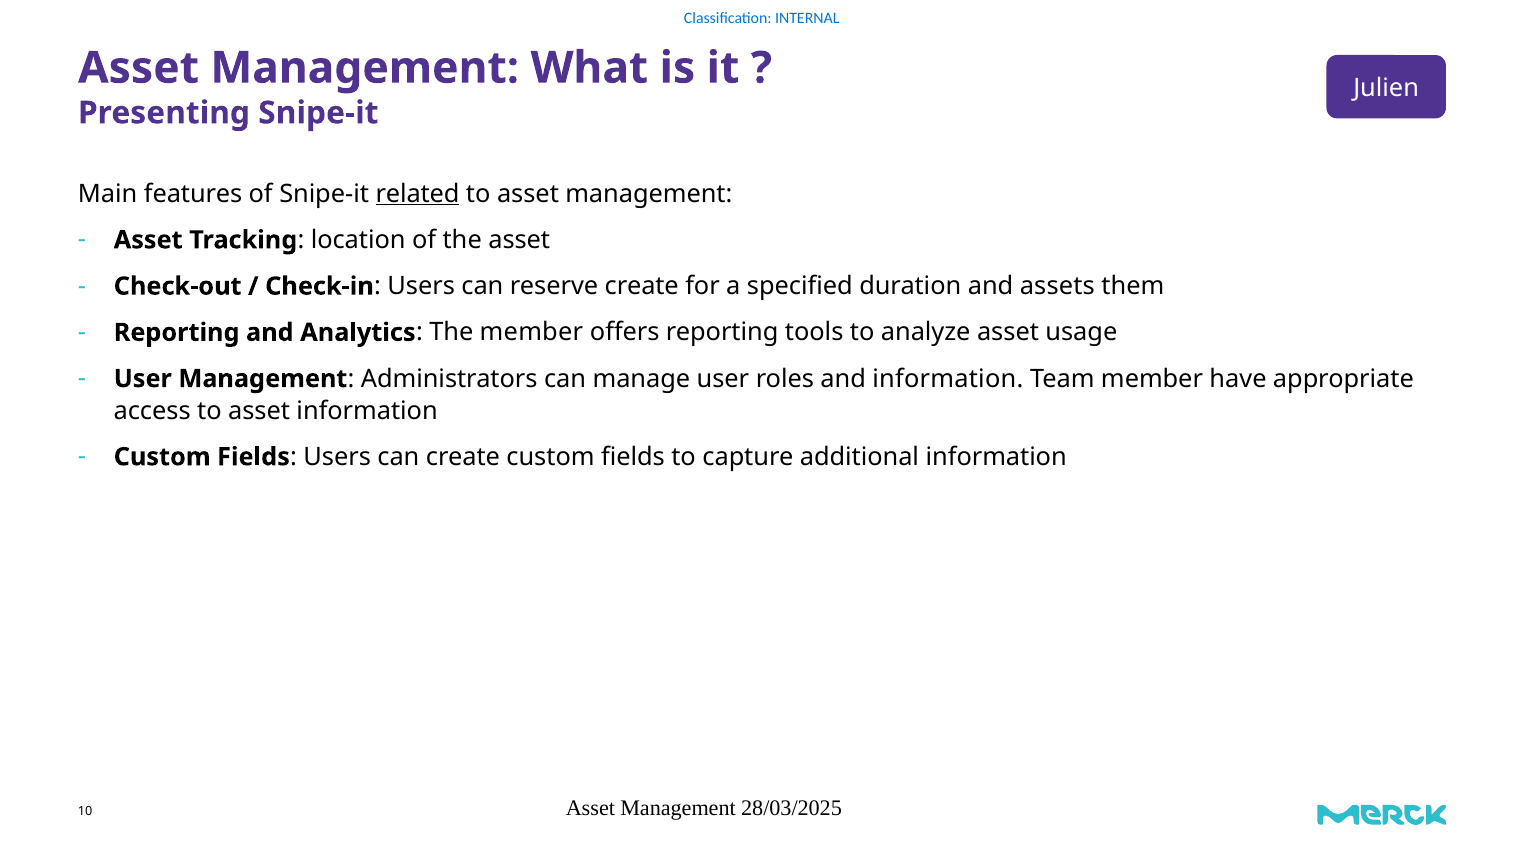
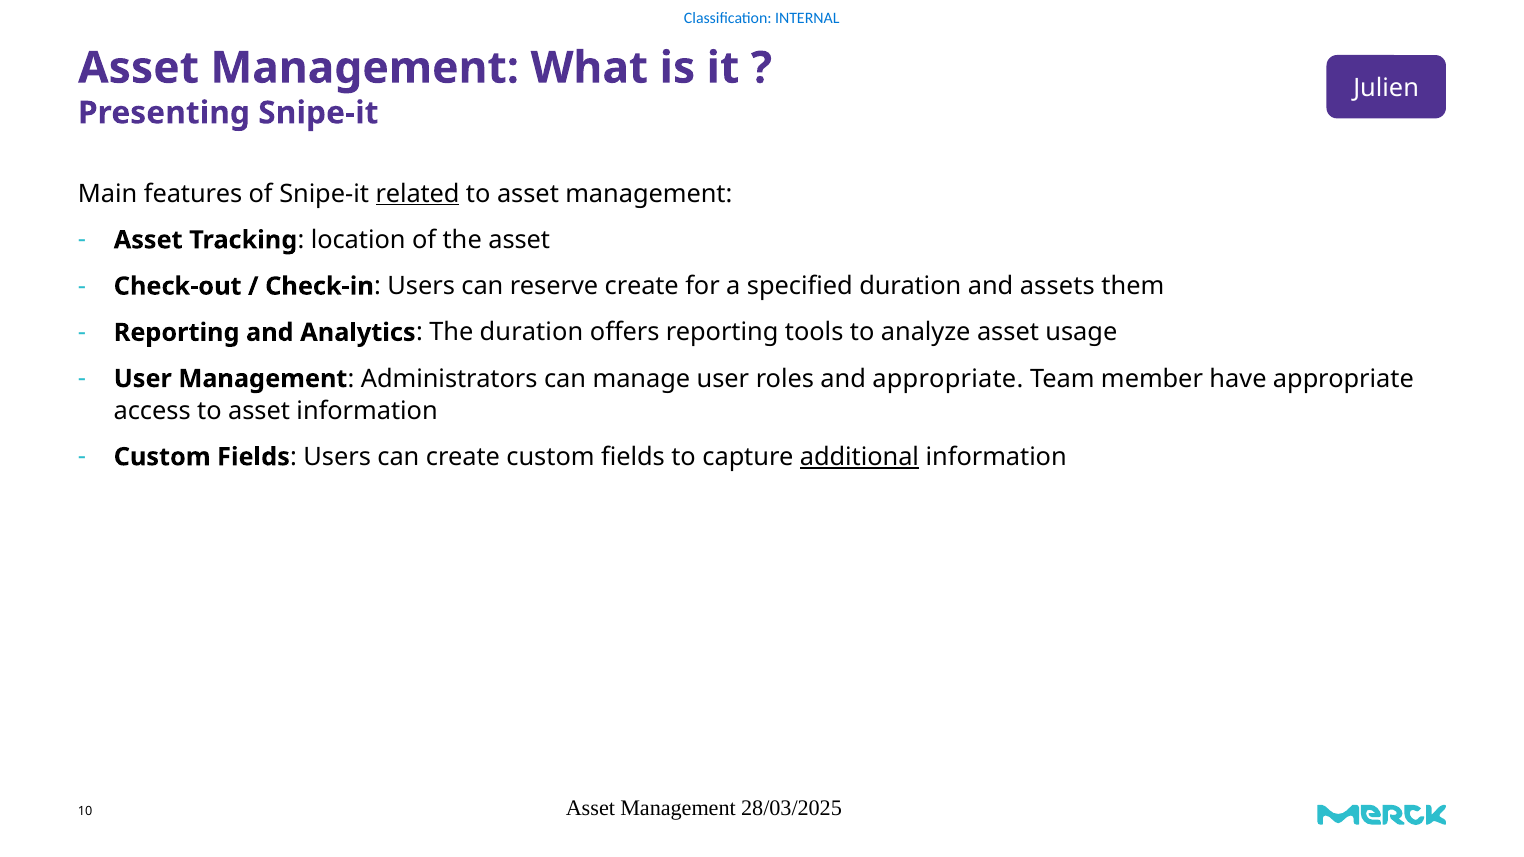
The member: member -> duration (532, 333)
and information: information -> appropriate (948, 379)
additional underline: none -> present (859, 457)
